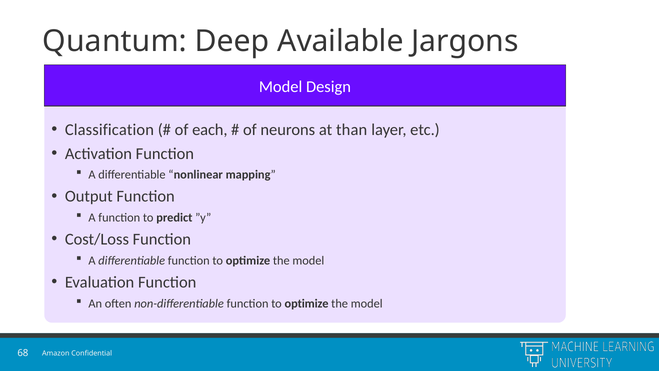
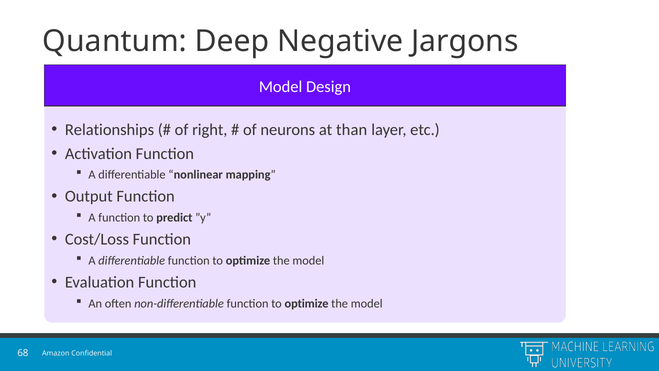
Available: Available -> Negative (340, 41)
Classification: Classification -> Relationships (109, 130)
each: each -> right (210, 130)
